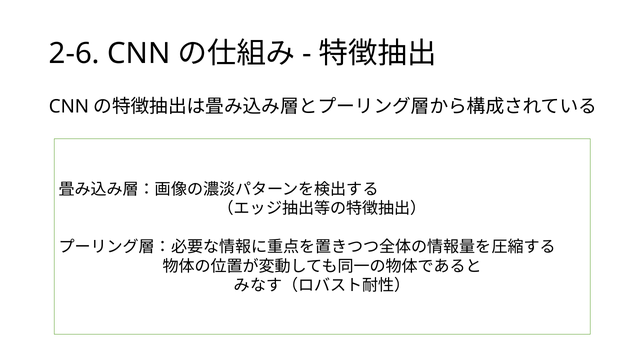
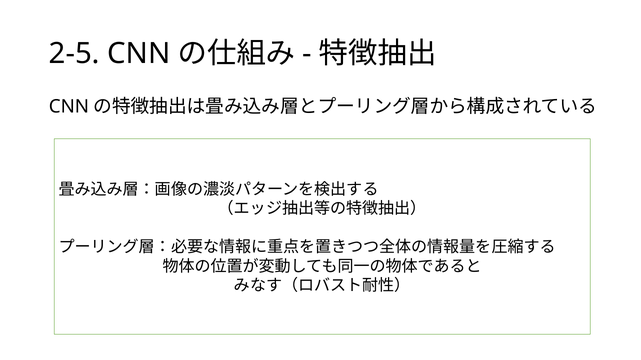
2-6: 2-6 -> 2-5 (74, 54)
